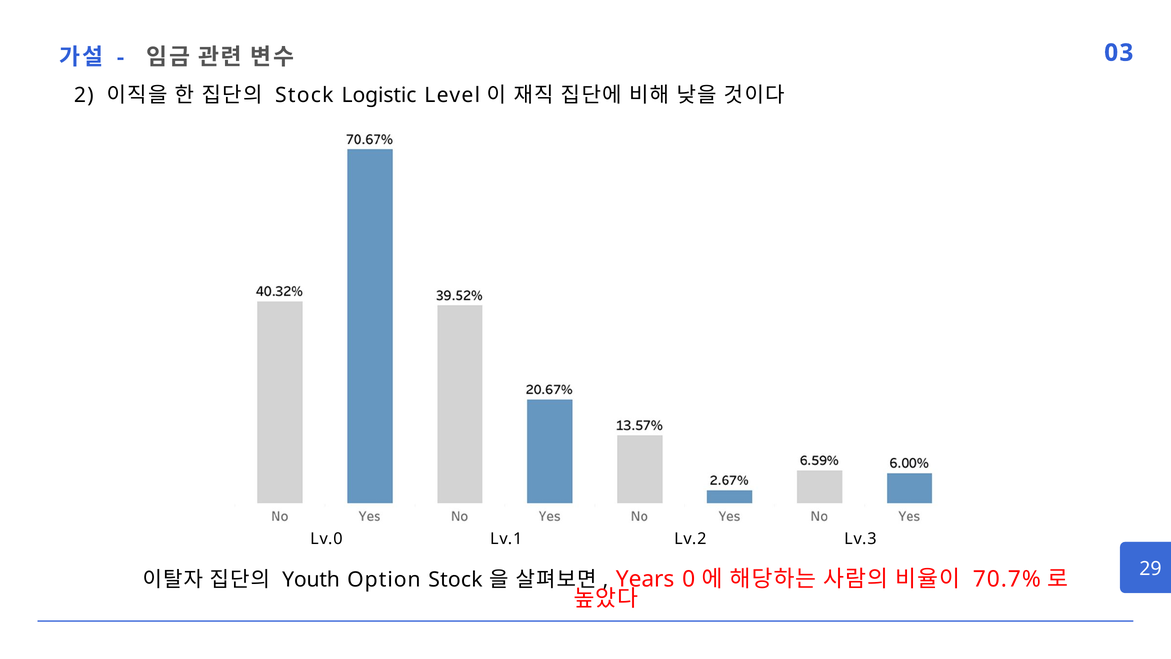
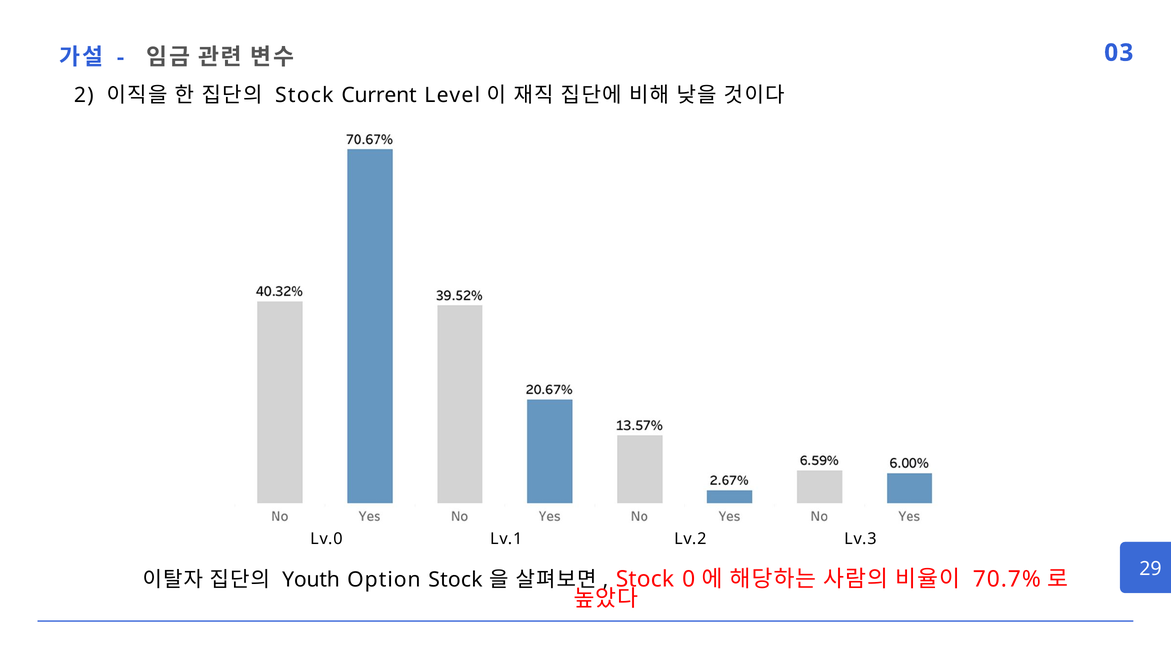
Logistic: Logistic -> Current (379, 95)
Years: Years -> Stock (645, 579)
